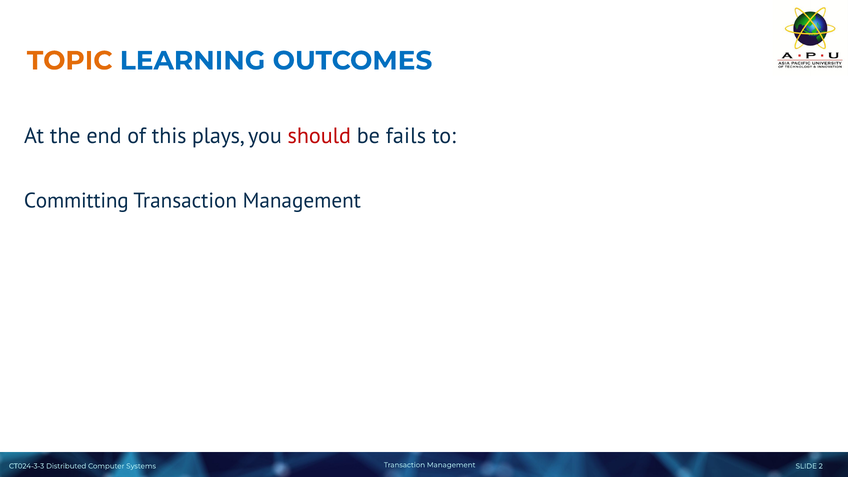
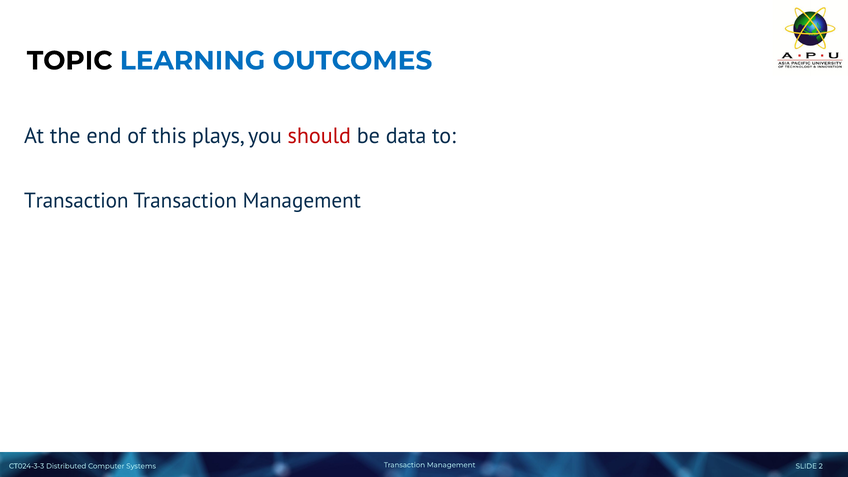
TOPIC colour: orange -> black (70, 61)
fails: fails -> data (406, 136)
Committing: Committing -> Transaction (76, 201)
